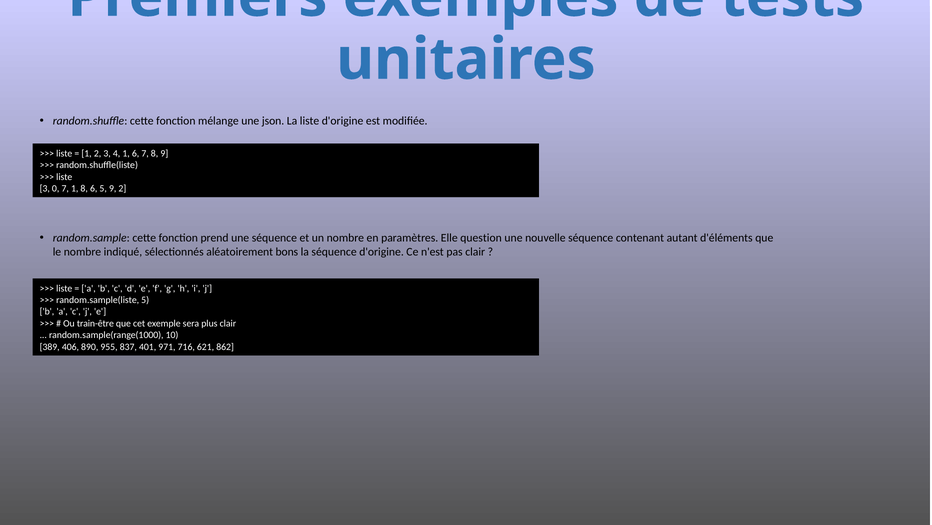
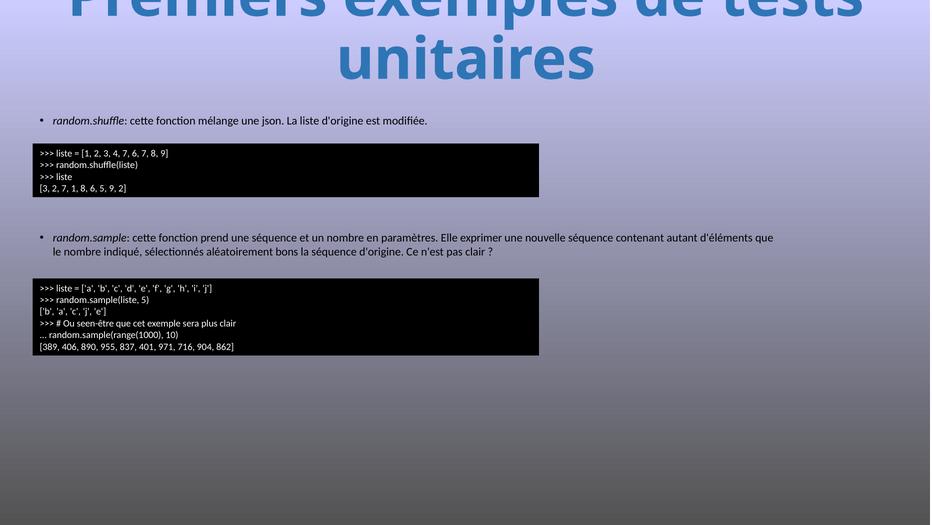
4 1: 1 -> 7 (126, 153)
3 0: 0 -> 2 (56, 188)
question: question -> exprimer (481, 238)
train-être: train-être -> seen-être (95, 323)
621: 621 -> 904 (206, 346)
